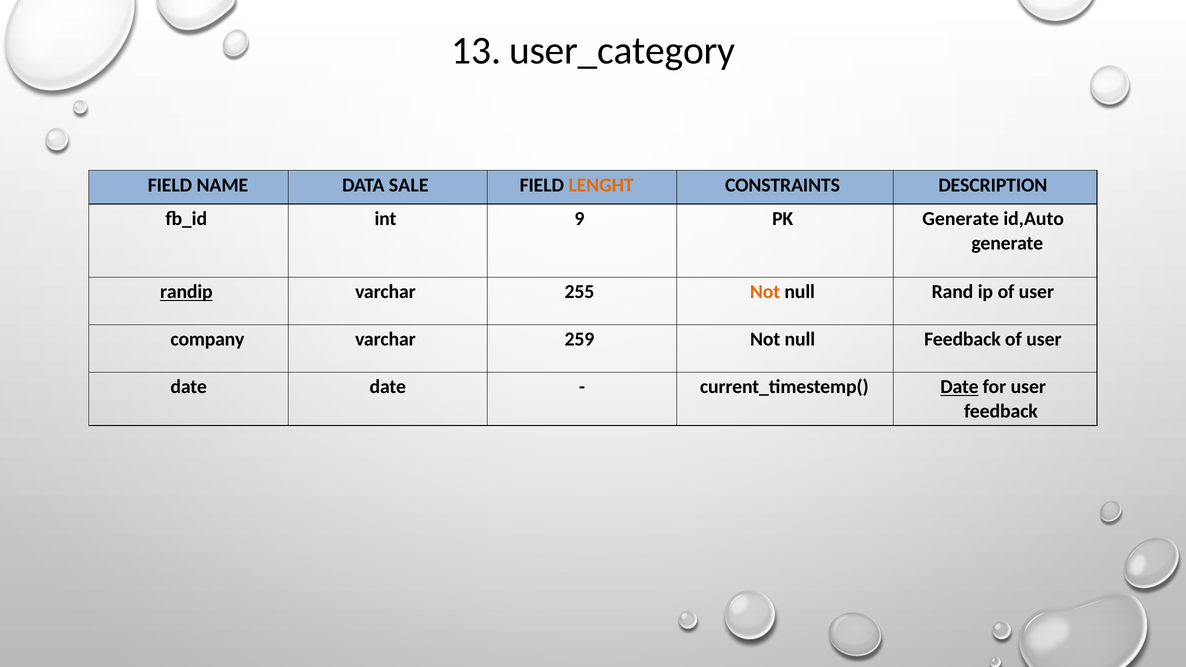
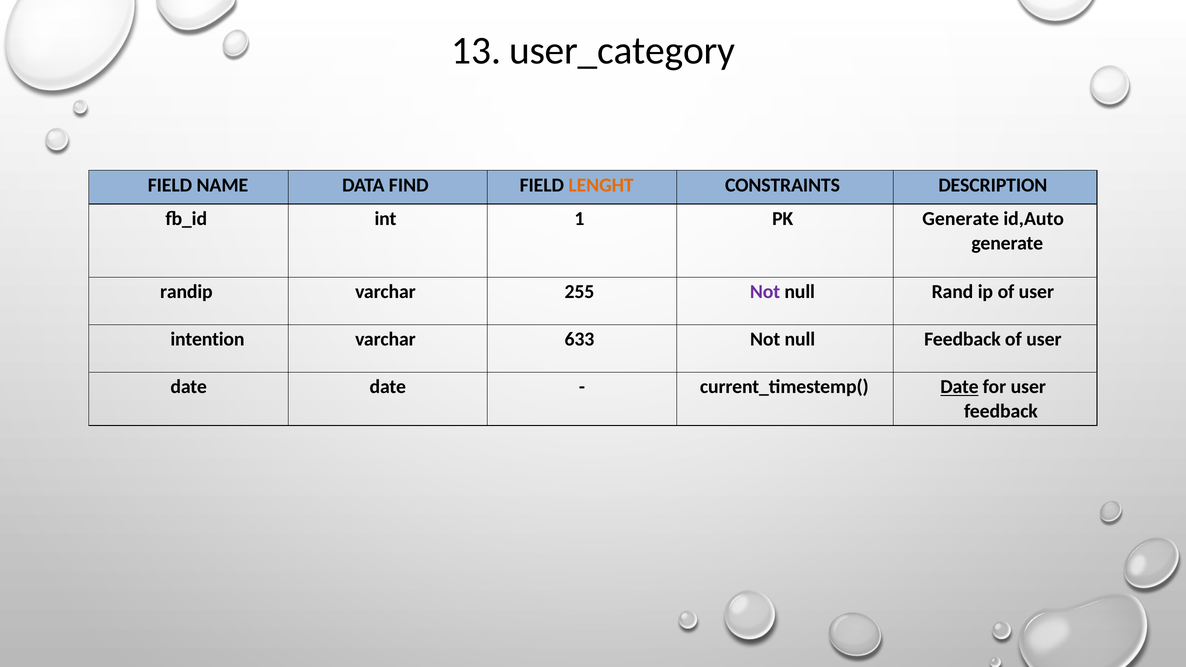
SALE: SALE -> FIND (409, 185)
9: 9 -> 1 (579, 219)
randip underline: present -> none (186, 292)
Not colour: orange -> purple (765, 292)
company: company -> intention (207, 339)
259: 259 -> 633 (579, 339)
